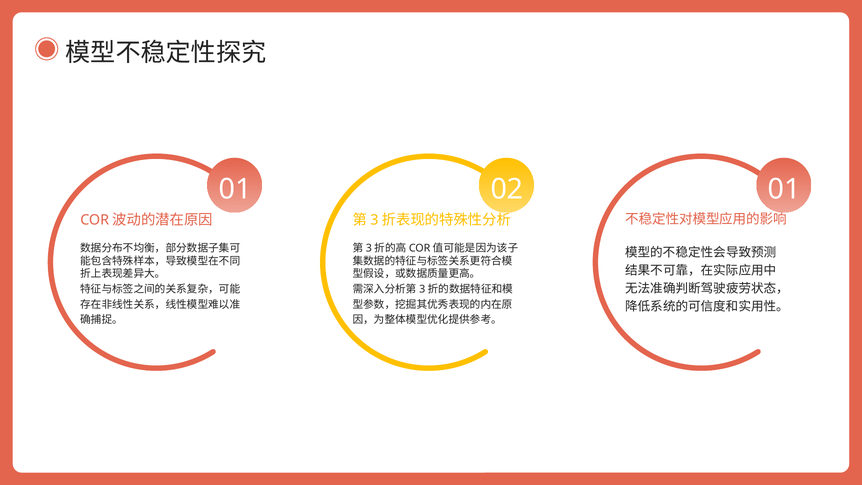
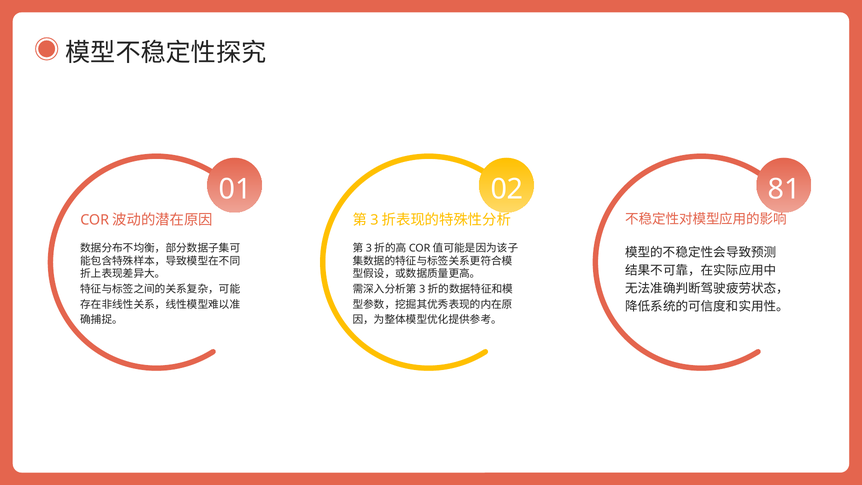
02 01: 01 -> 81 (784, 189)
